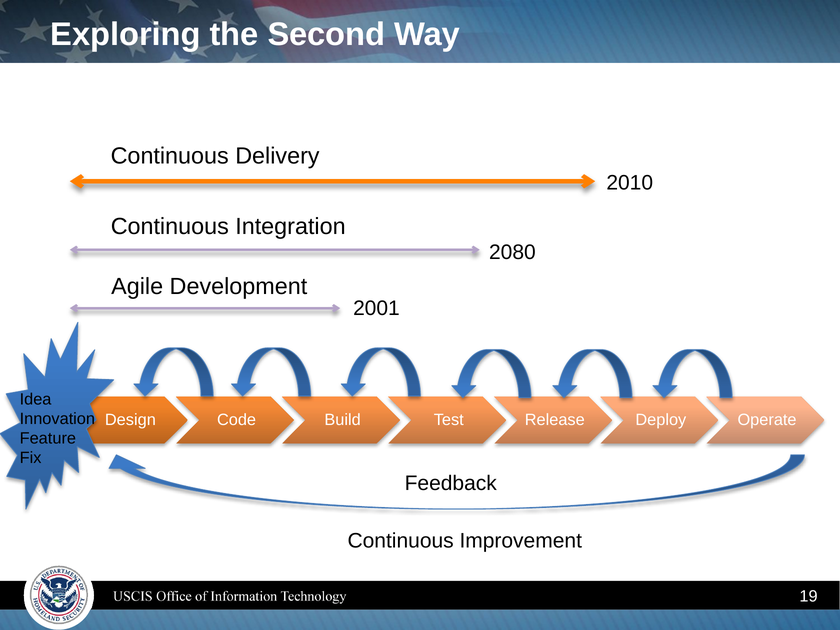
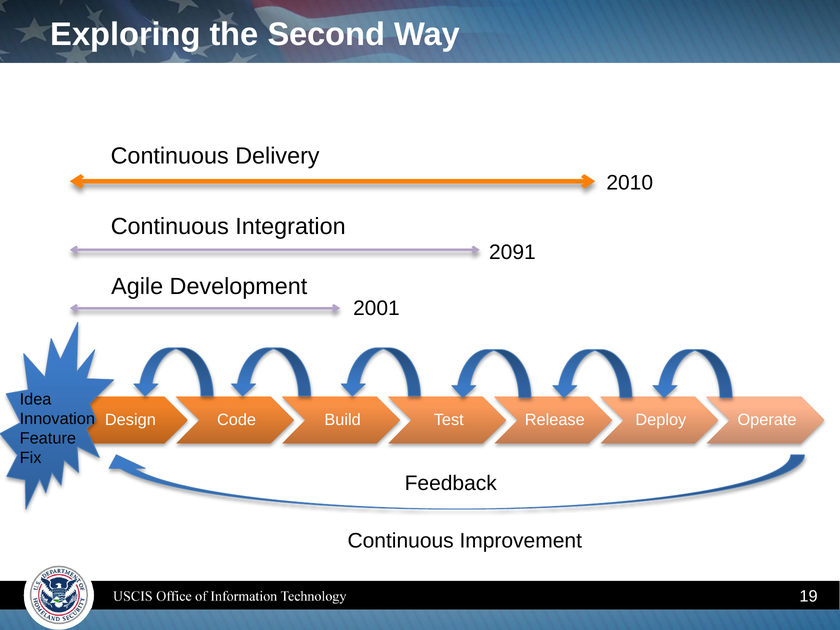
2080: 2080 -> 2091 (512, 252)
